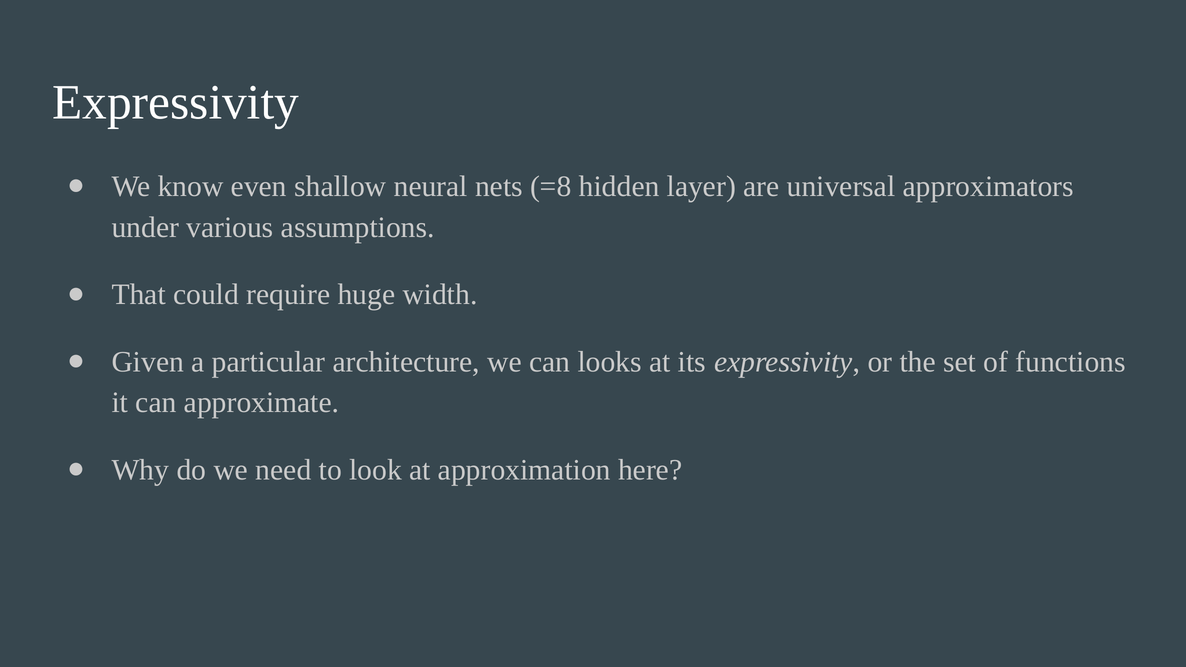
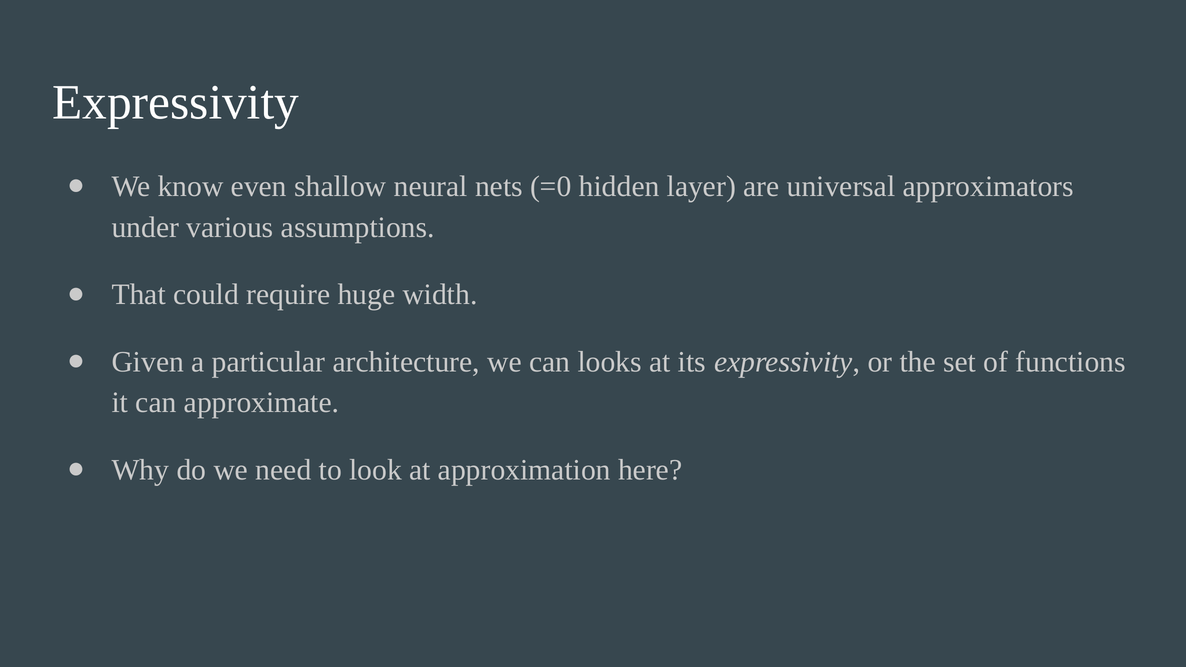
=8: =8 -> =0 (551, 187)
